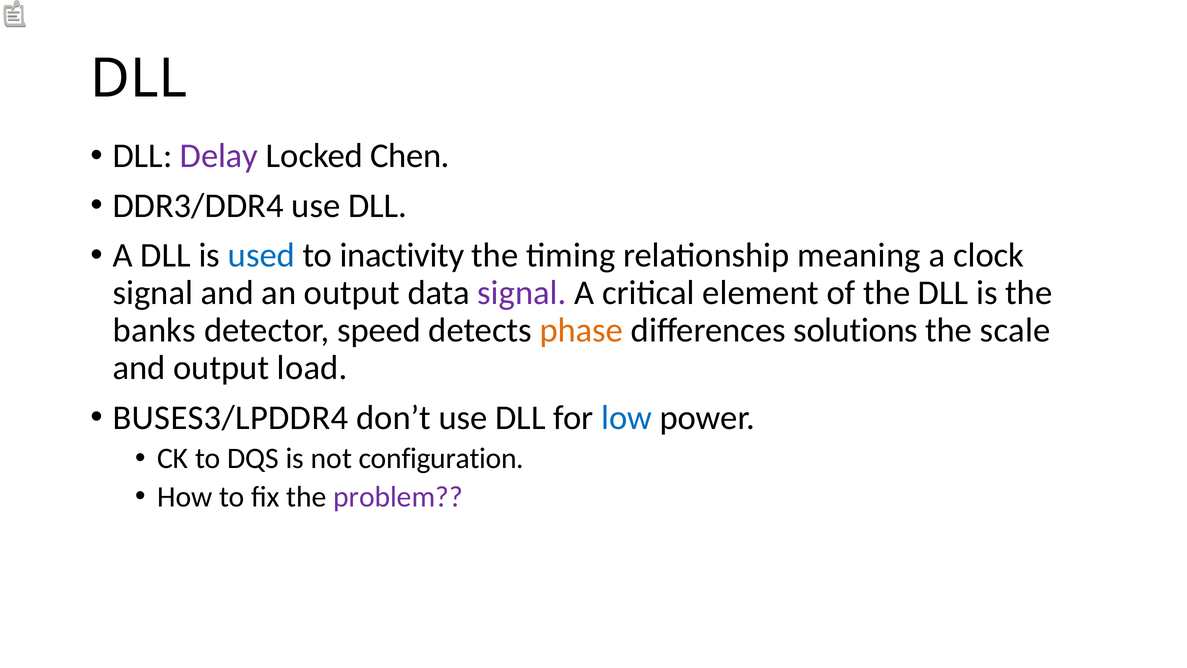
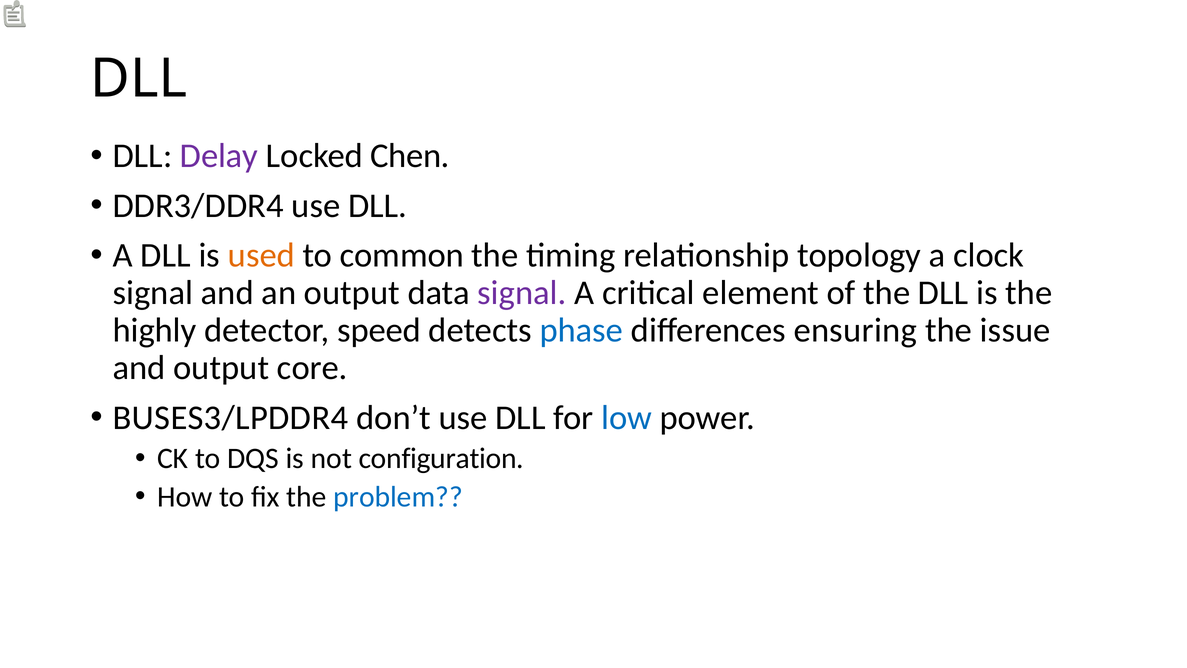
used colour: blue -> orange (261, 255)
inactivity: inactivity -> common (402, 255)
meaning: meaning -> topology (859, 255)
banks: banks -> highly (155, 330)
phase colour: orange -> blue (581, 330)
solutions: solutions -> ensuring (855, 330)
scale: scale -> issue (1015, 330)
load: load -> core (312, 368)
problem colour: purple -> blue (398, 497)
